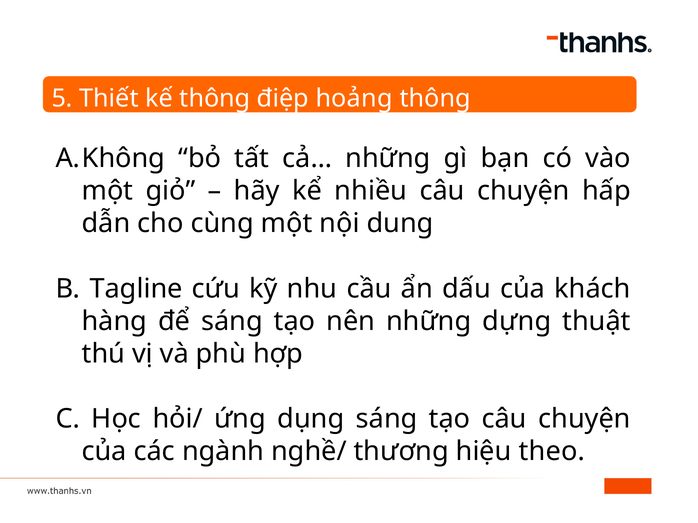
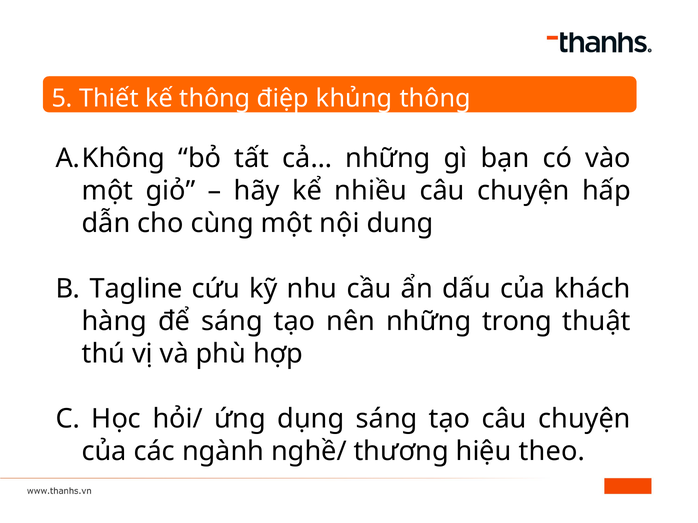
hoảng: hoảng -> khủng (354, 98)
dựng: dựng -> trong (517, 321)
